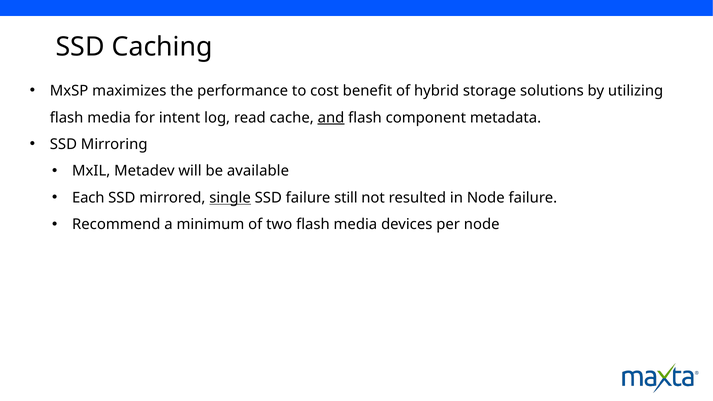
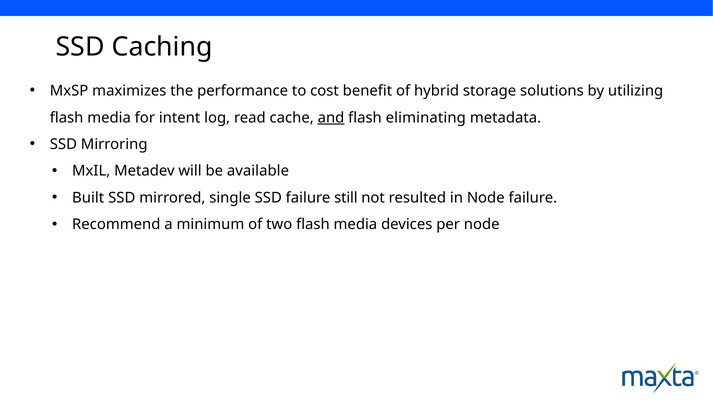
component: component -> eliminating (426, 118)
Each: Each -> Built (88, 198)
single underline: present -> none (230, 198)
